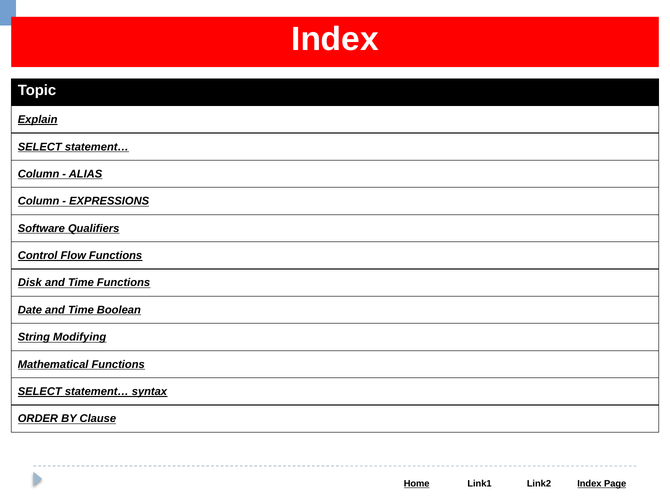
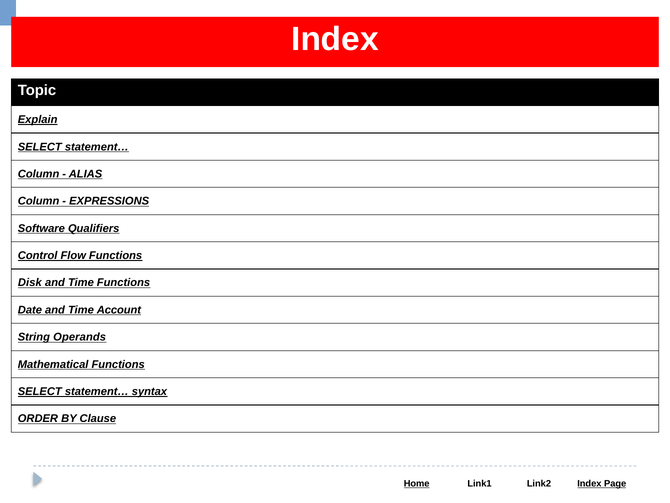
Boolean: Boolean -> Account (119, 310)
Modifying: Modifying -> Operands (80, 337)
